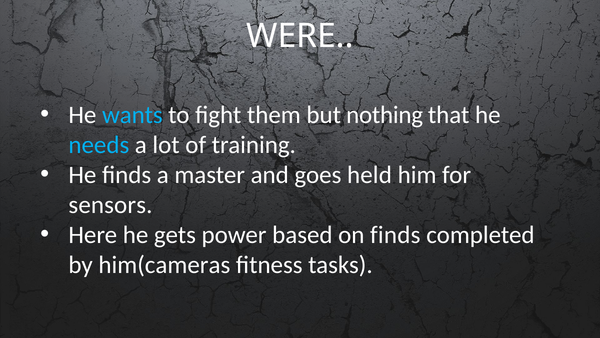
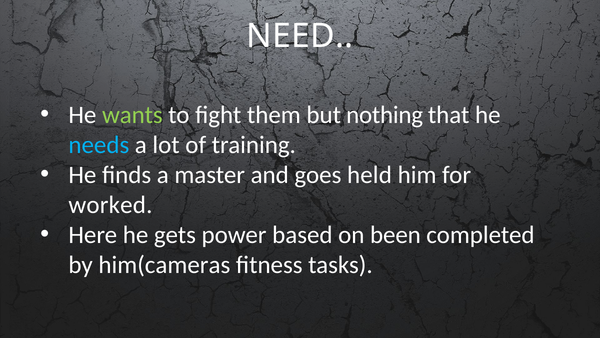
WERE: WERE -> NEED (300, 36)
wants colour: light blue -> light green (132, 115)
sensors: sensors -> worked (110, 205)
on finds: finds -> been (395, 235)
